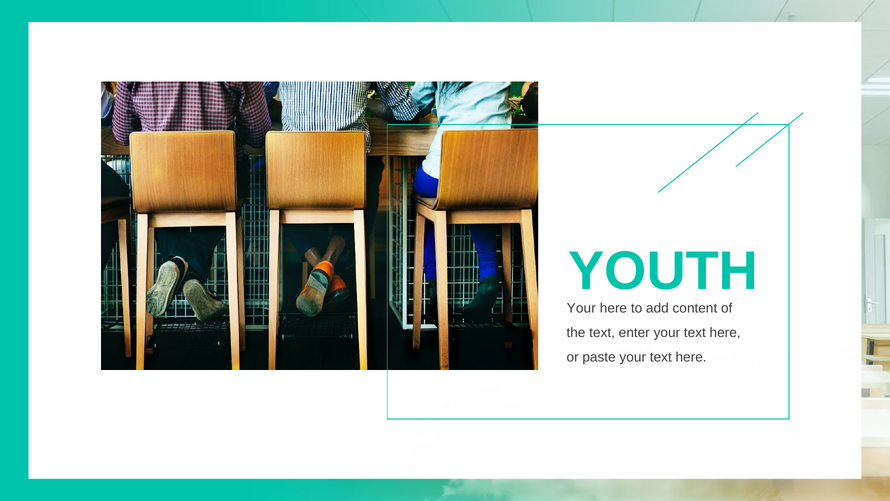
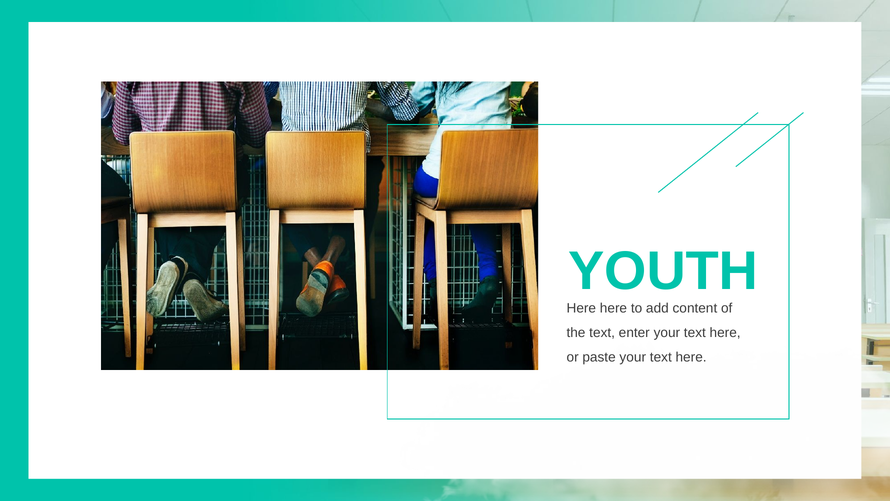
Your: Your -> Here (581, 308)
